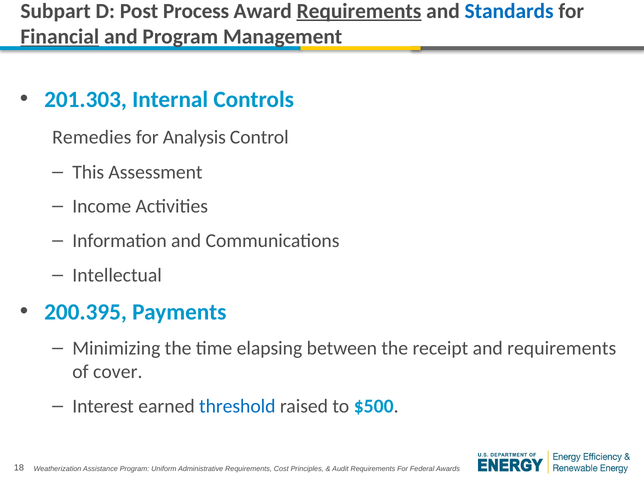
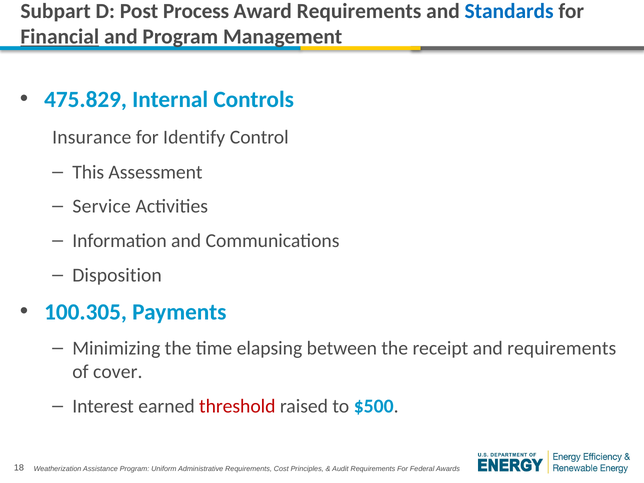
Requirements underline: present -> none (359, 11)
201.303: 201.303 -> 475.829 (86, 99)
Remedies: Remedies -> Insurance (92, 137)
Analysis: Analysis -> Identify (194, 137)
Income: Income -> Service (102, 206)
Intellectual: Intellectual -> Disposition (117, 275)
200.395: 200.395 -> 100.305 (86, 312)
threshold colour: blue -> red (237, 406)
